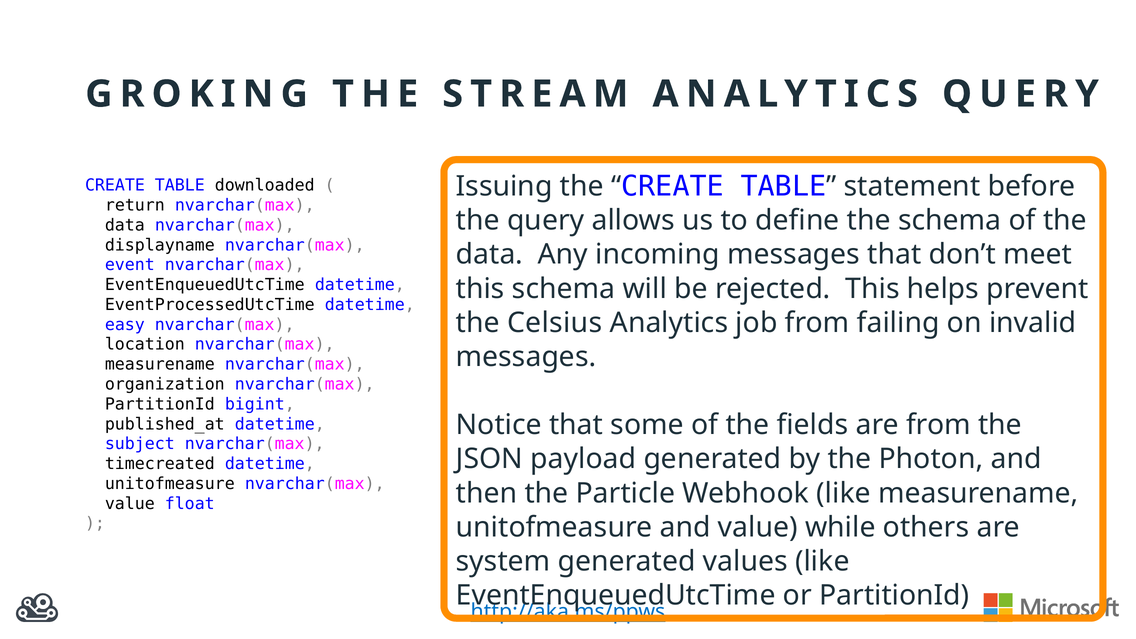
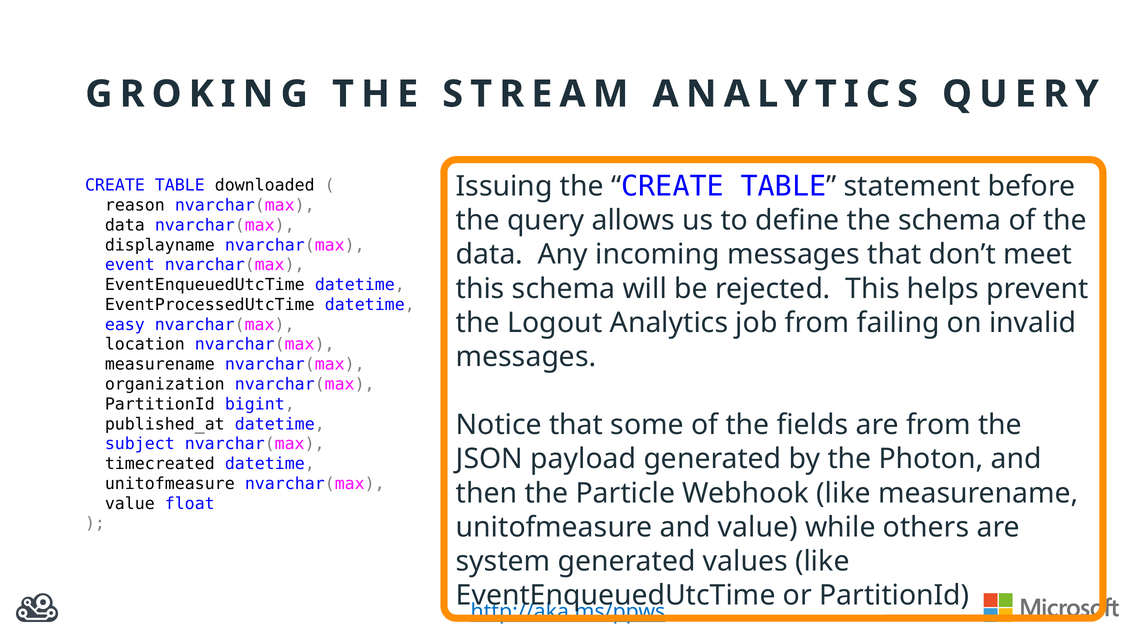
return: return -> reason (135, 205)
Celsius: Celsius -> Logout (555, 323)
